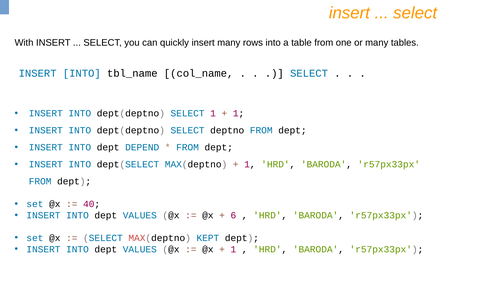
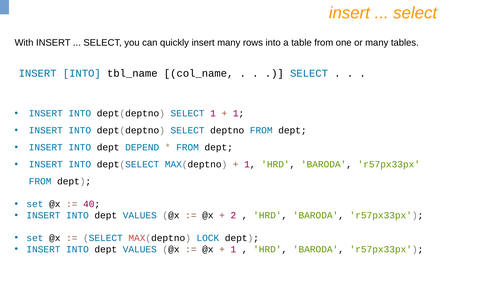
6: 6 -> 2 (233, 216)
KEPT: KEPT -> LOCK (208, 238)
